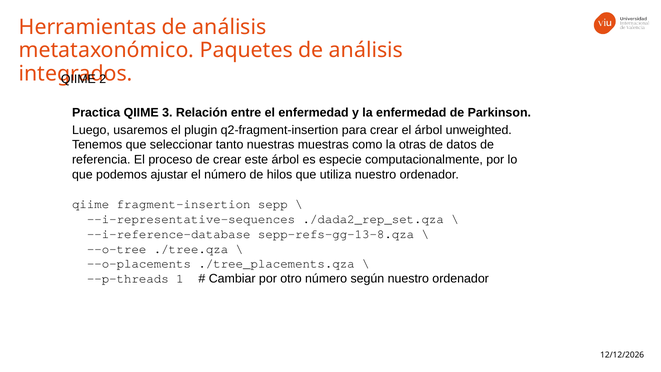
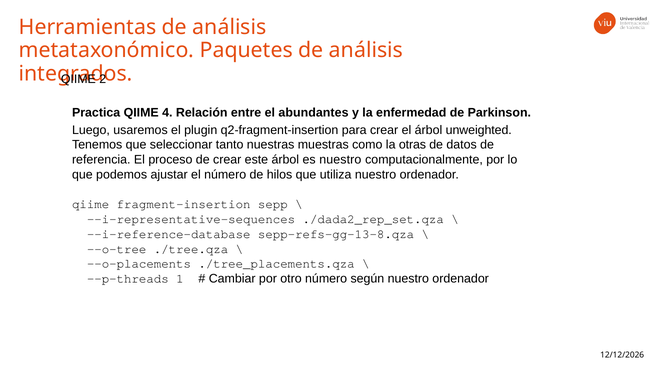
3: 3 -> 4 (167, 112)
el enfermedad: enfermedad -> abundantes (313, 112)
es especie: especie -> nuestro (340, 160)
